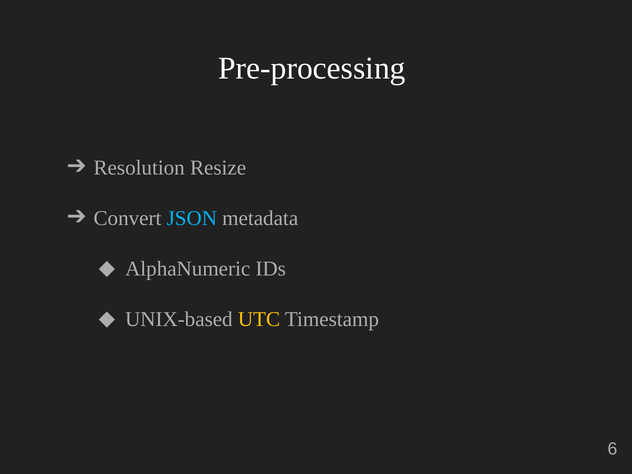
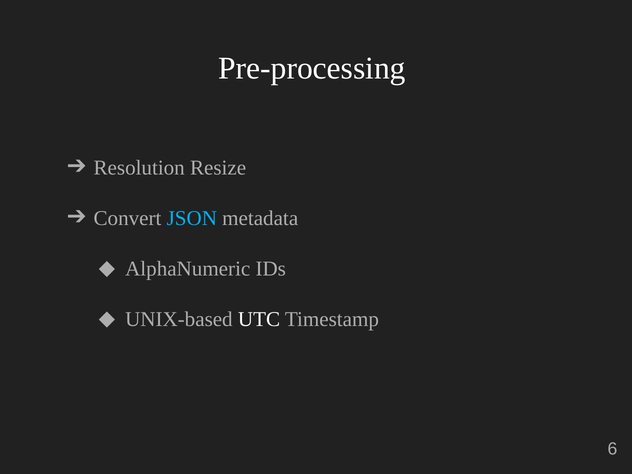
UTC colour: yellow -> white (259, 319)
